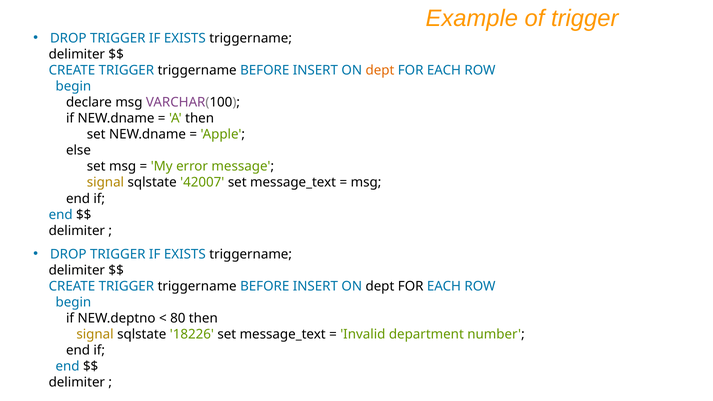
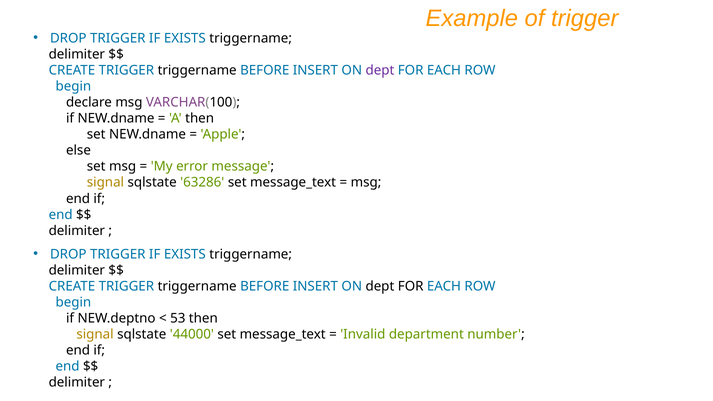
dept colour: orange -> purple (380, 70)
42007: 42007 -> 63286 (202, 183)
80: 80 -> 53 (178, 318)
18226: 18226 -> 44000 (192, 334)
